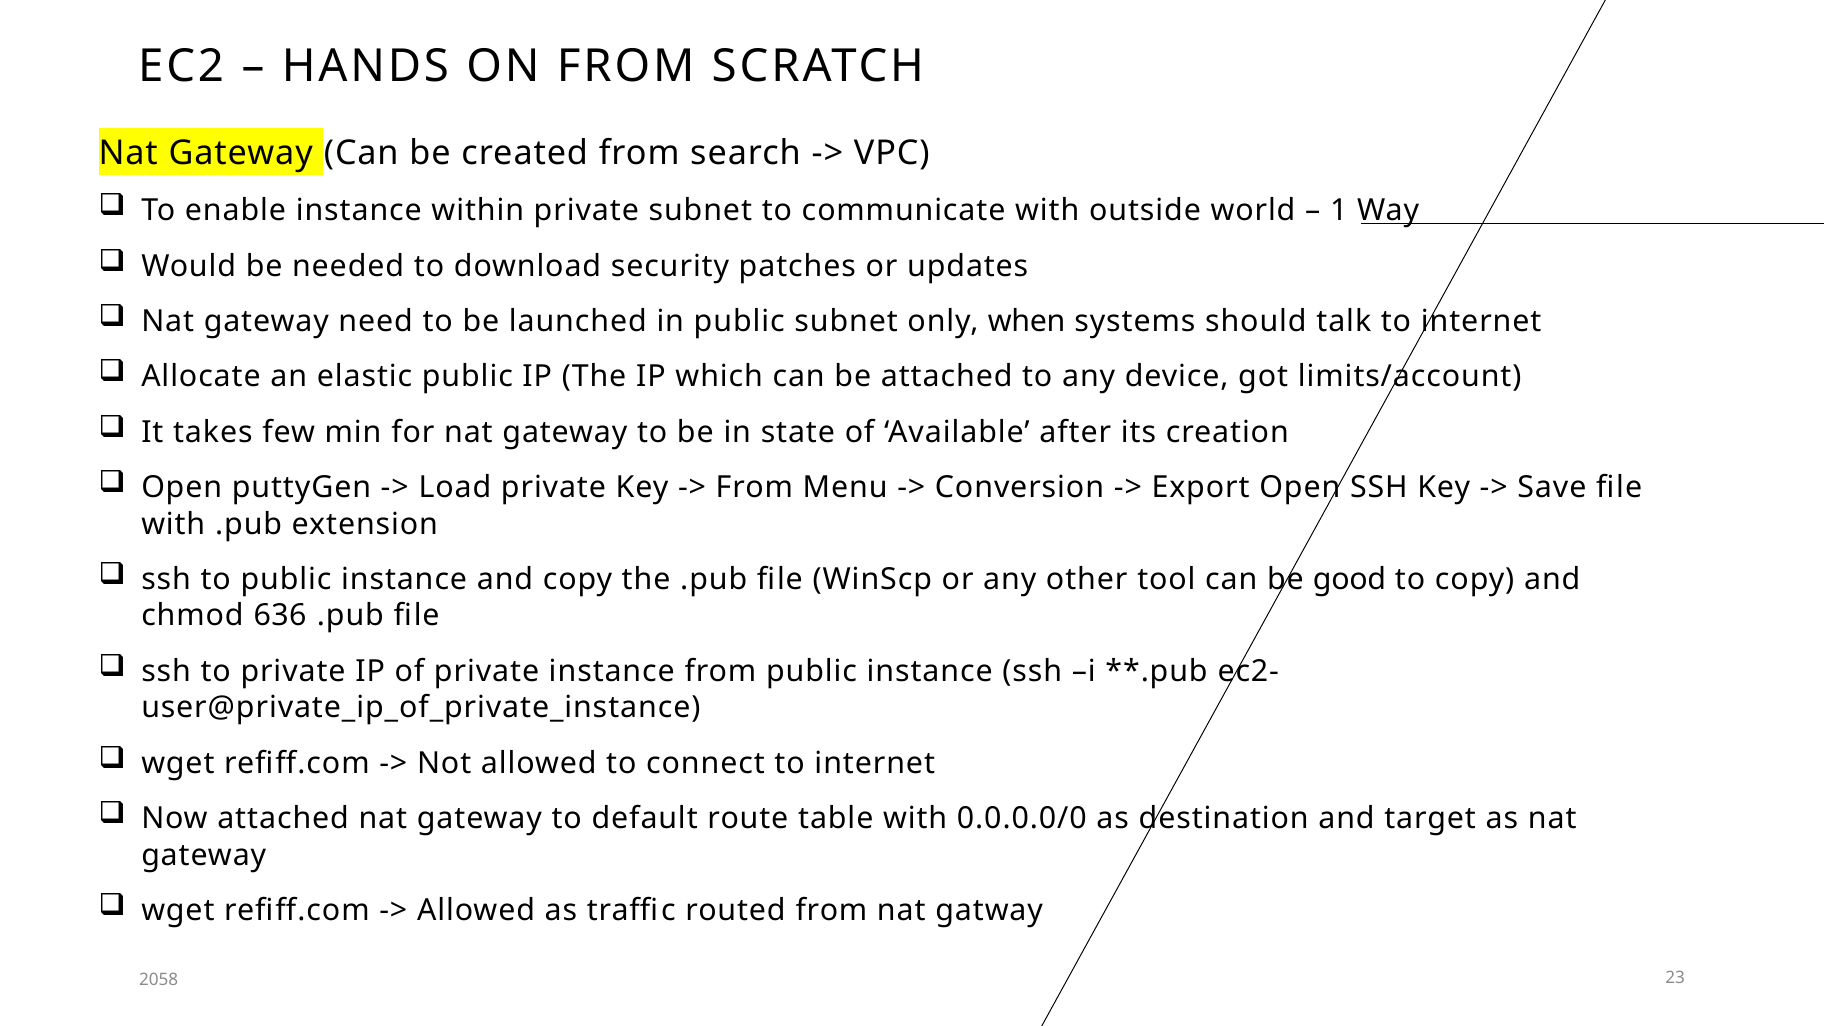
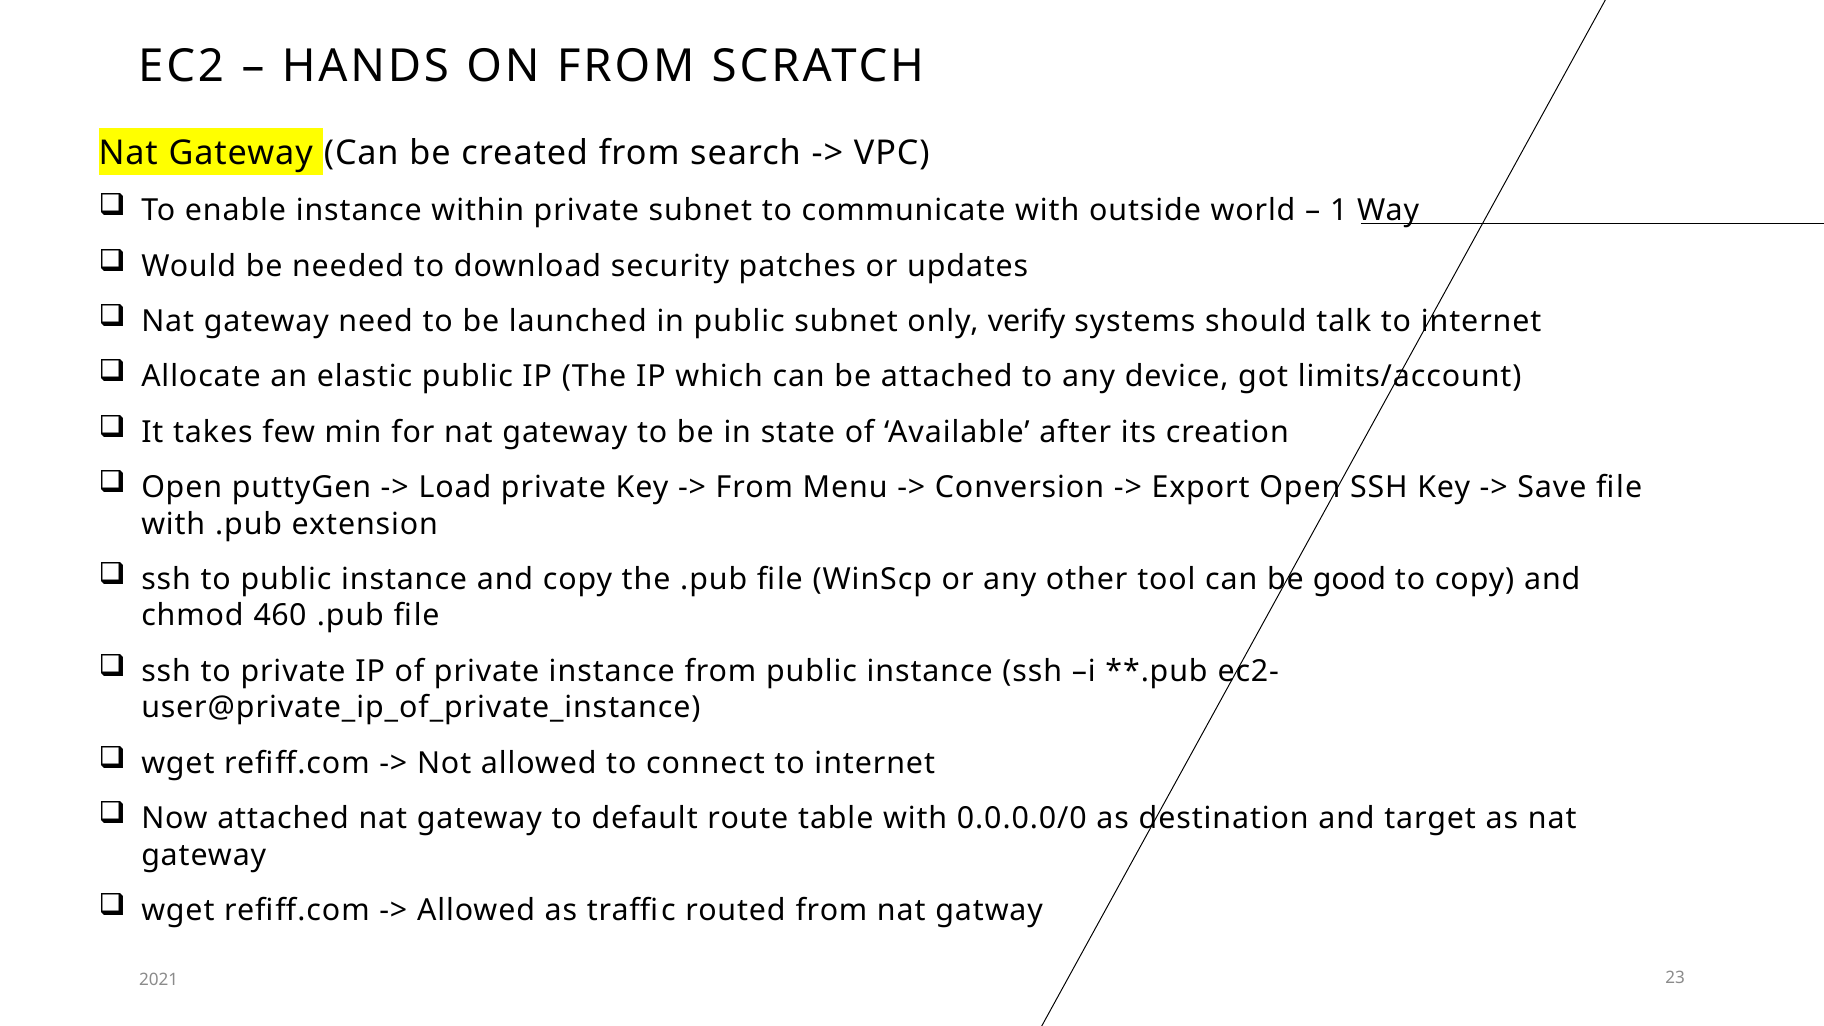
when: when -> verify (1027, 321)
636: 636 -> 460 (280, 616)
2058: 2058 -> 2021 (159, 979)
